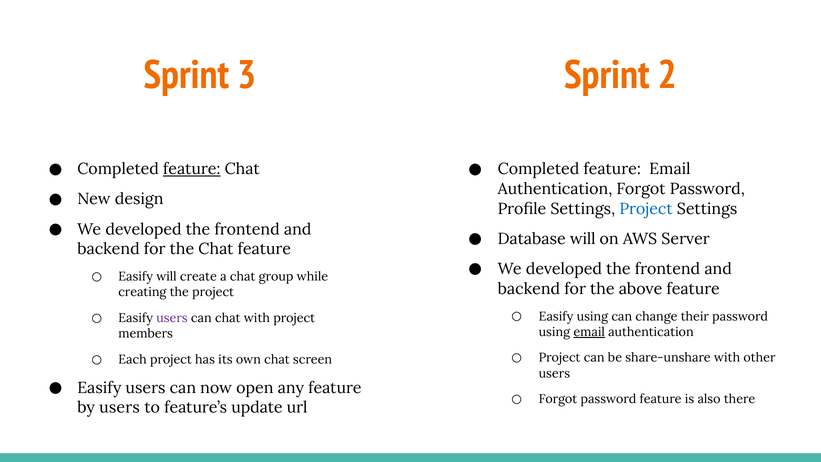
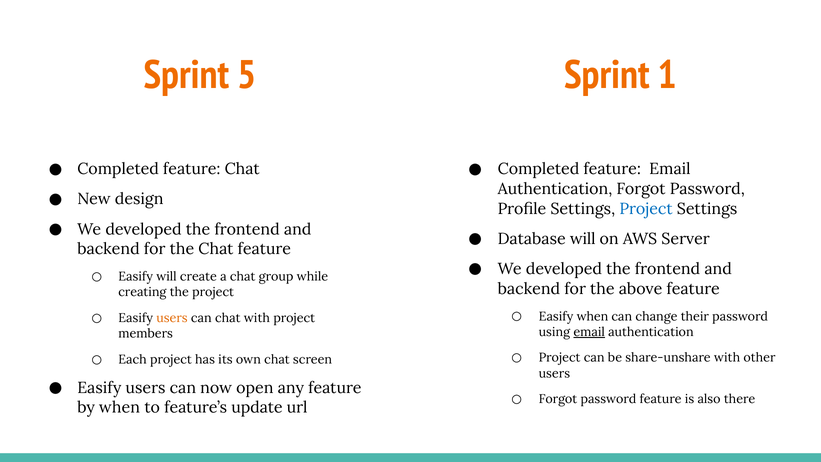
3: 3 -> 5 (247, 75)
2: 2 -> 1 (667, 75)
feature underline: present -> none (192, 169)
Easify using: using -> when (592, 316)
users colour: purple -> orange (172, 318)
by users: users -> when (120, 408)
